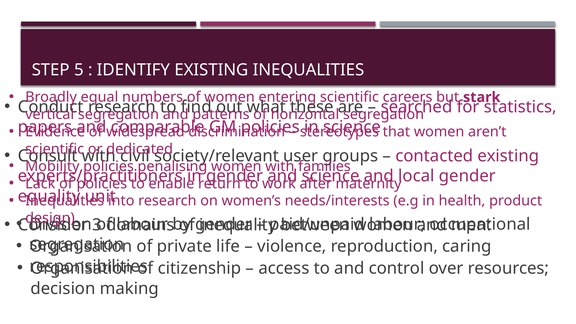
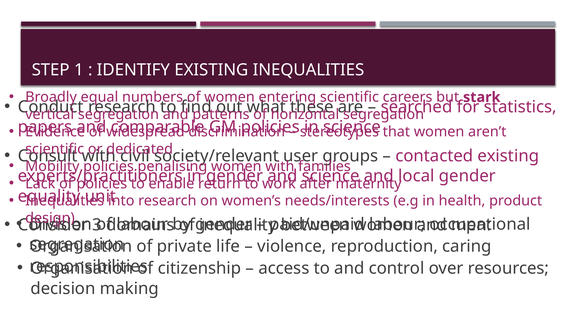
5: 5 -> 1 (79, 70)
